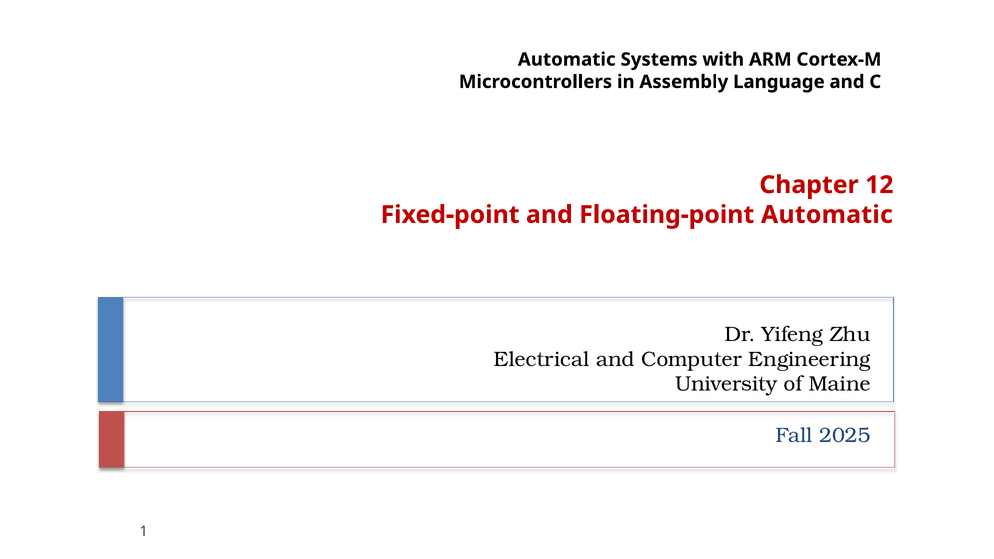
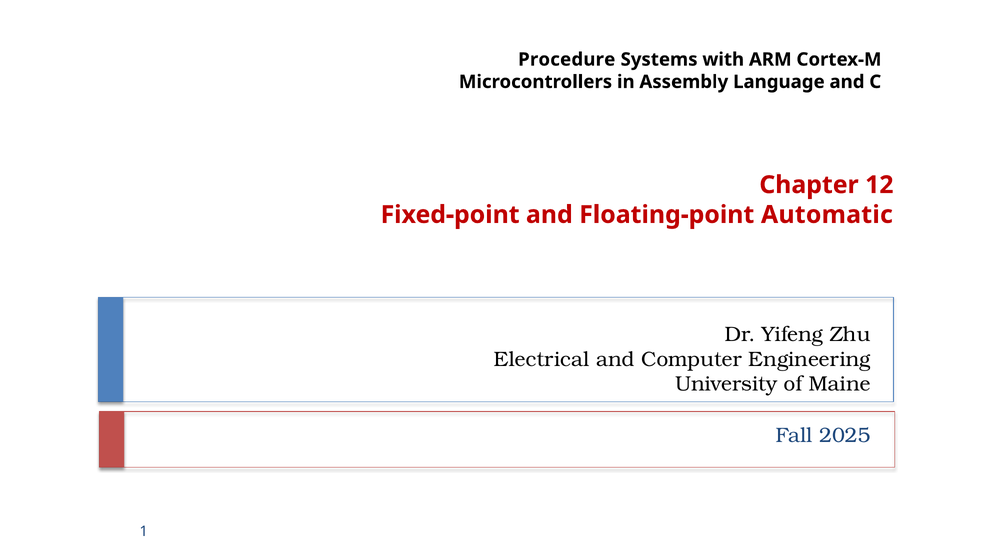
Automatic: Automatic -> Procedure (567, 60)
